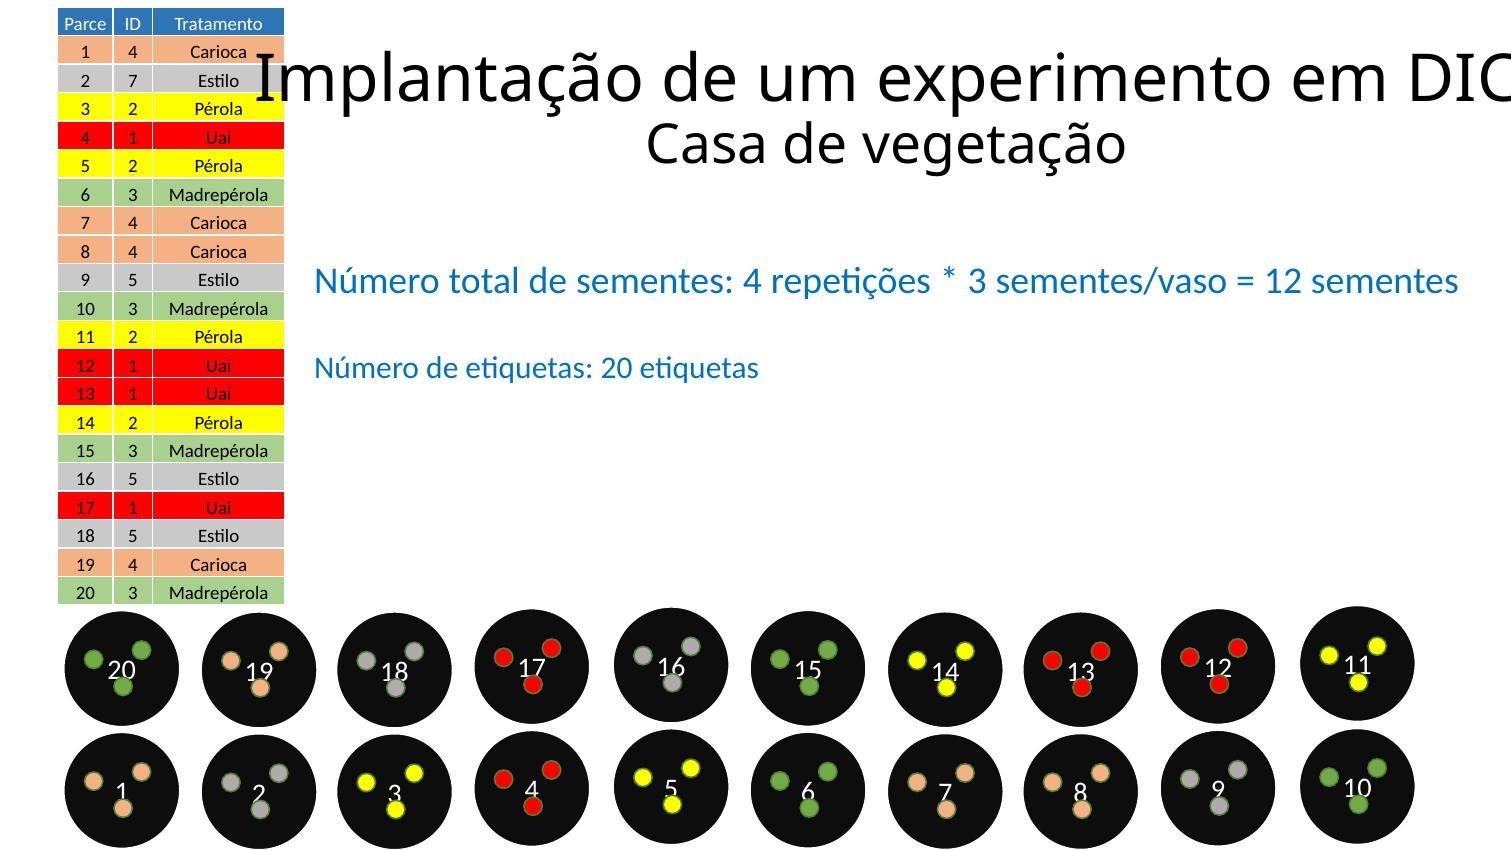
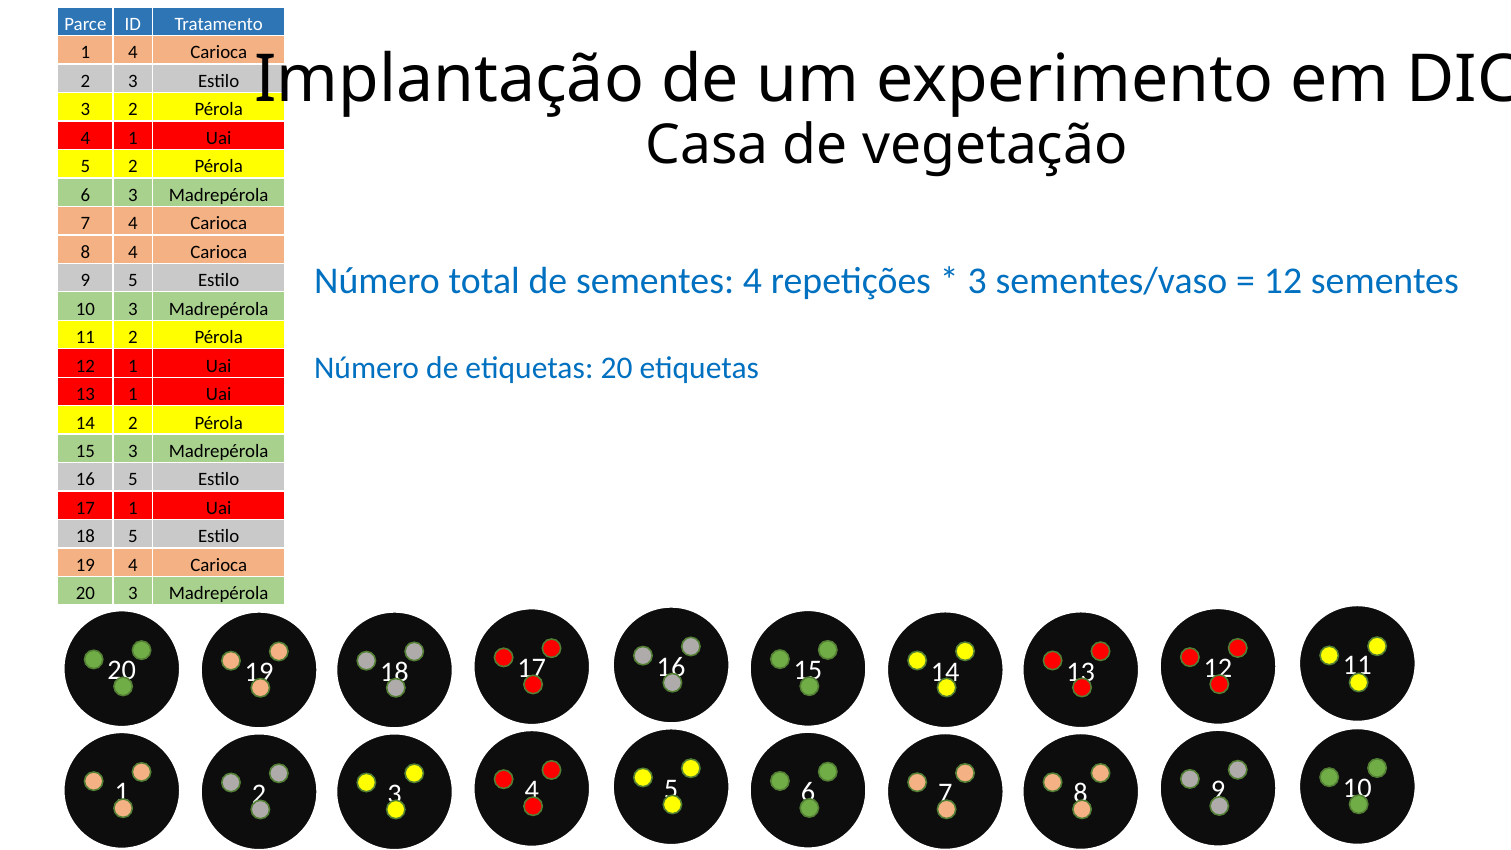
7: 7 -> 3 (133, 81)
